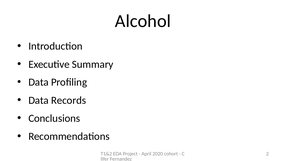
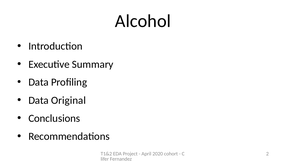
Records: Records -> Original (69, 100)
